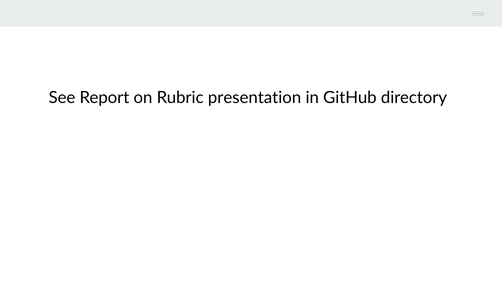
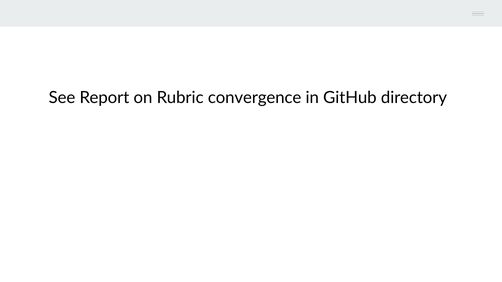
presentation: presentation -> convergence (255, 98)
